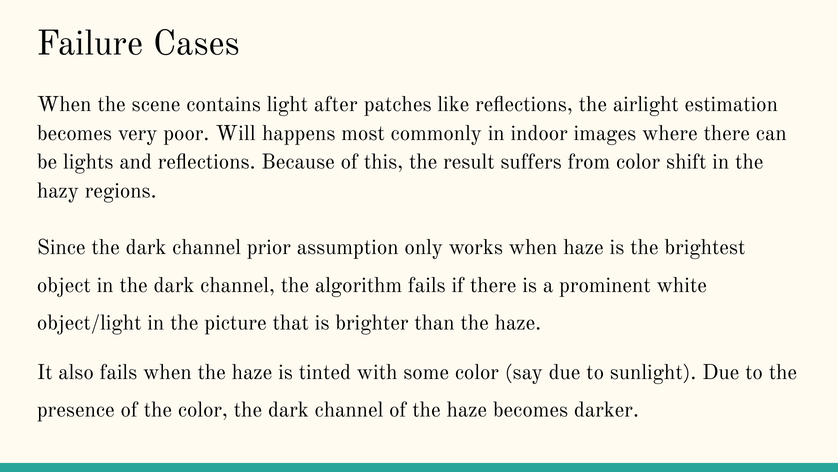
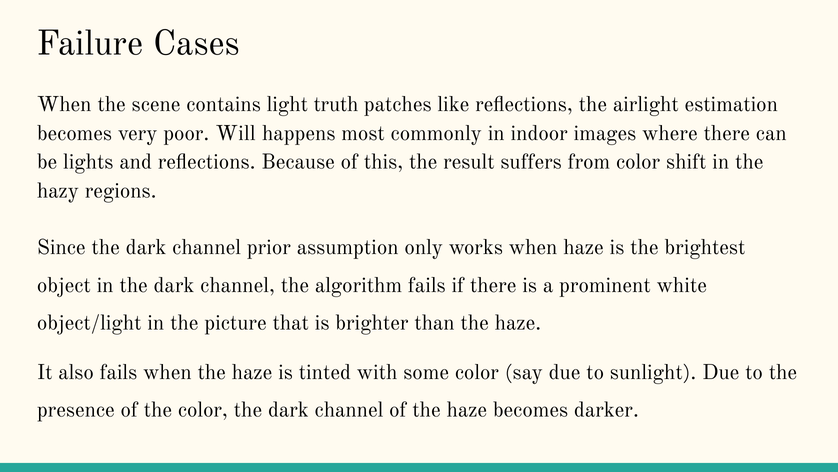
after: after -> truth (336, 104)
